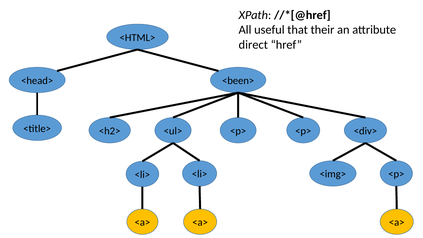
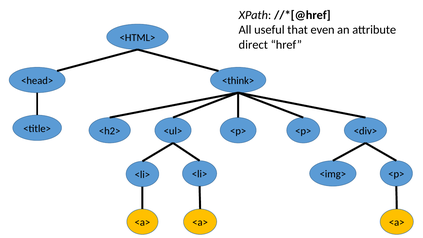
their: their -> even (323, 30)
<been>: <been> -> <think> (238, 81)
